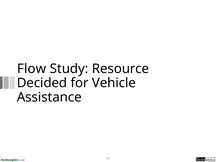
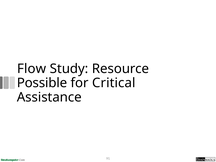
Decided: Decided -> Possible (42, 83)
Vehicle: Vehicle -> Critical (114, 83)
